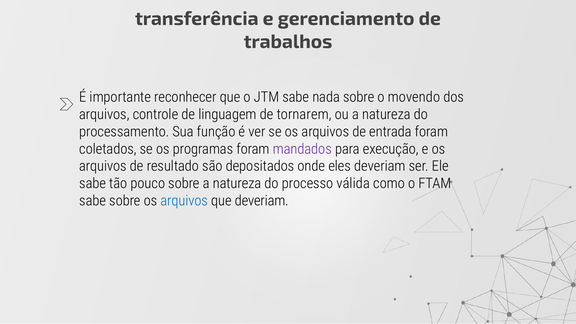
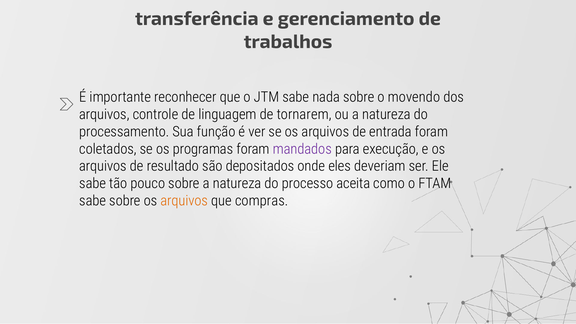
válida: válida -> aceita (353, 184)
arquivos colour: blue -> orange (184, 201)
que deveriam: deveriam -> compras (262, 201)
